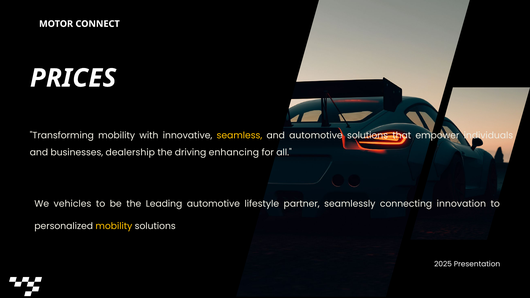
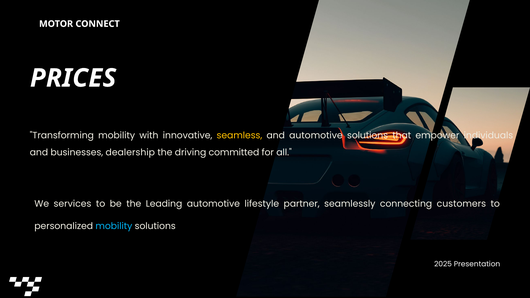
enhancing: enhancing -> committed (234, 153)
vehicles: vehicles -> services (72, 204)
innovation: innovation -> customers (461, 204)
mobility colour: yellow -> light blue (114, 226)
